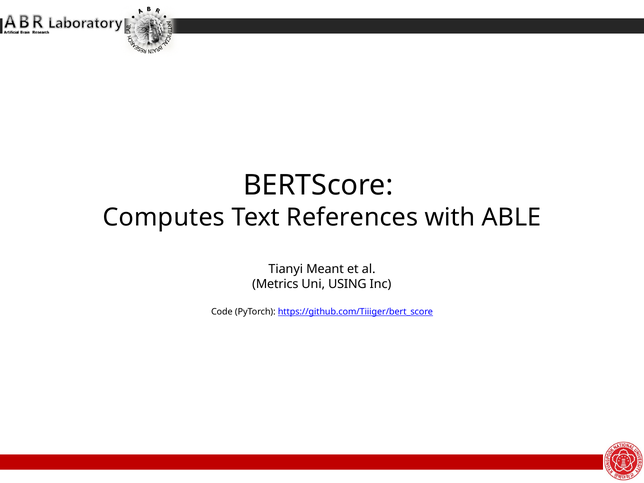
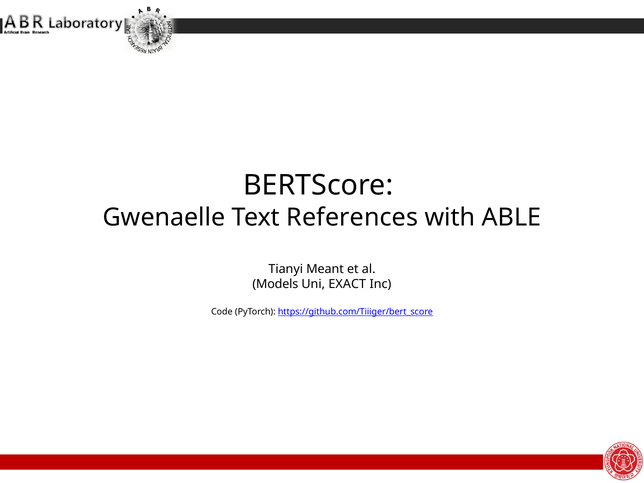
Computes: Computes -> Gwenaelle (164, 217)
Metrics: Metrics -> Models (275, 284)
USING: USING -> EXACT (347, 284)
